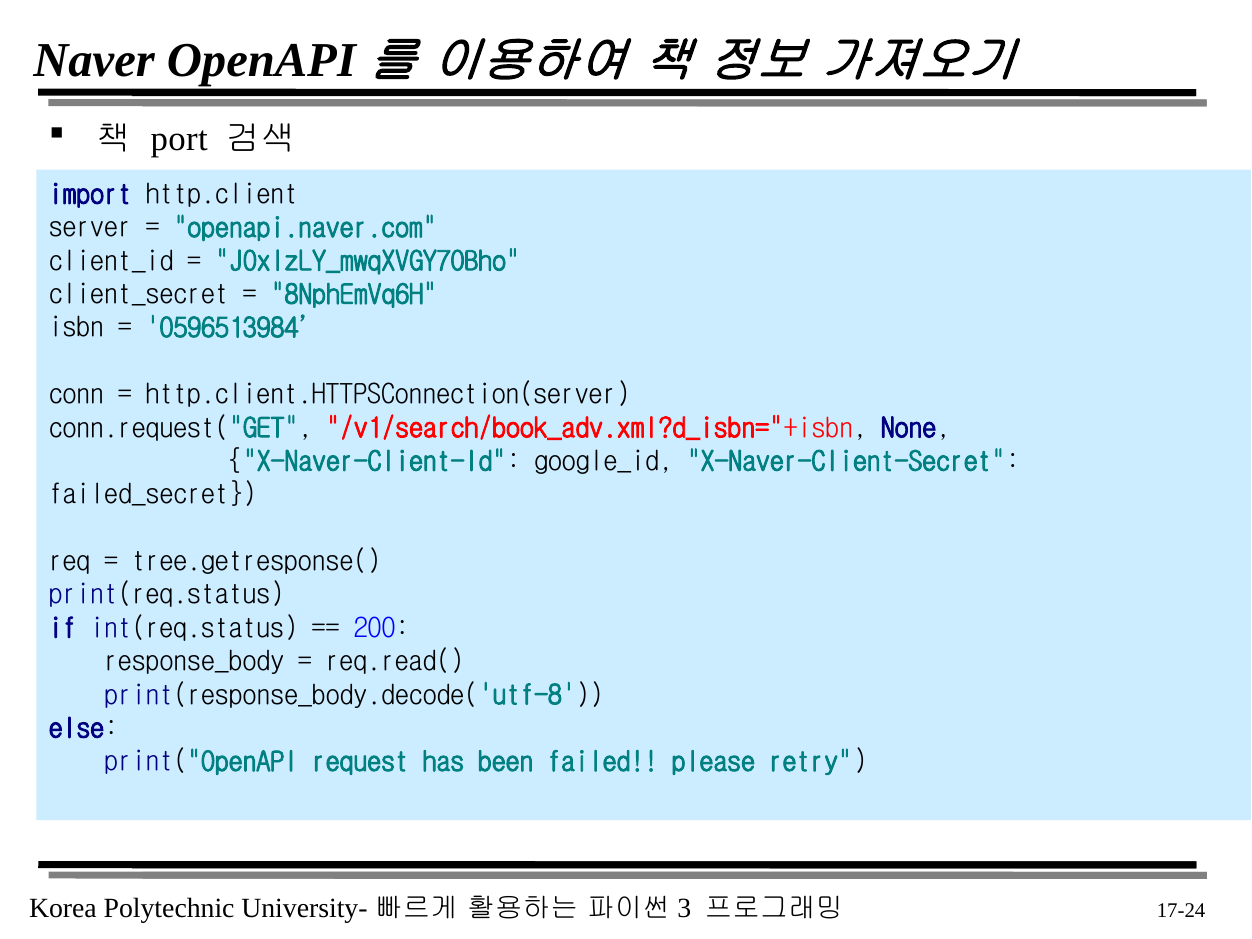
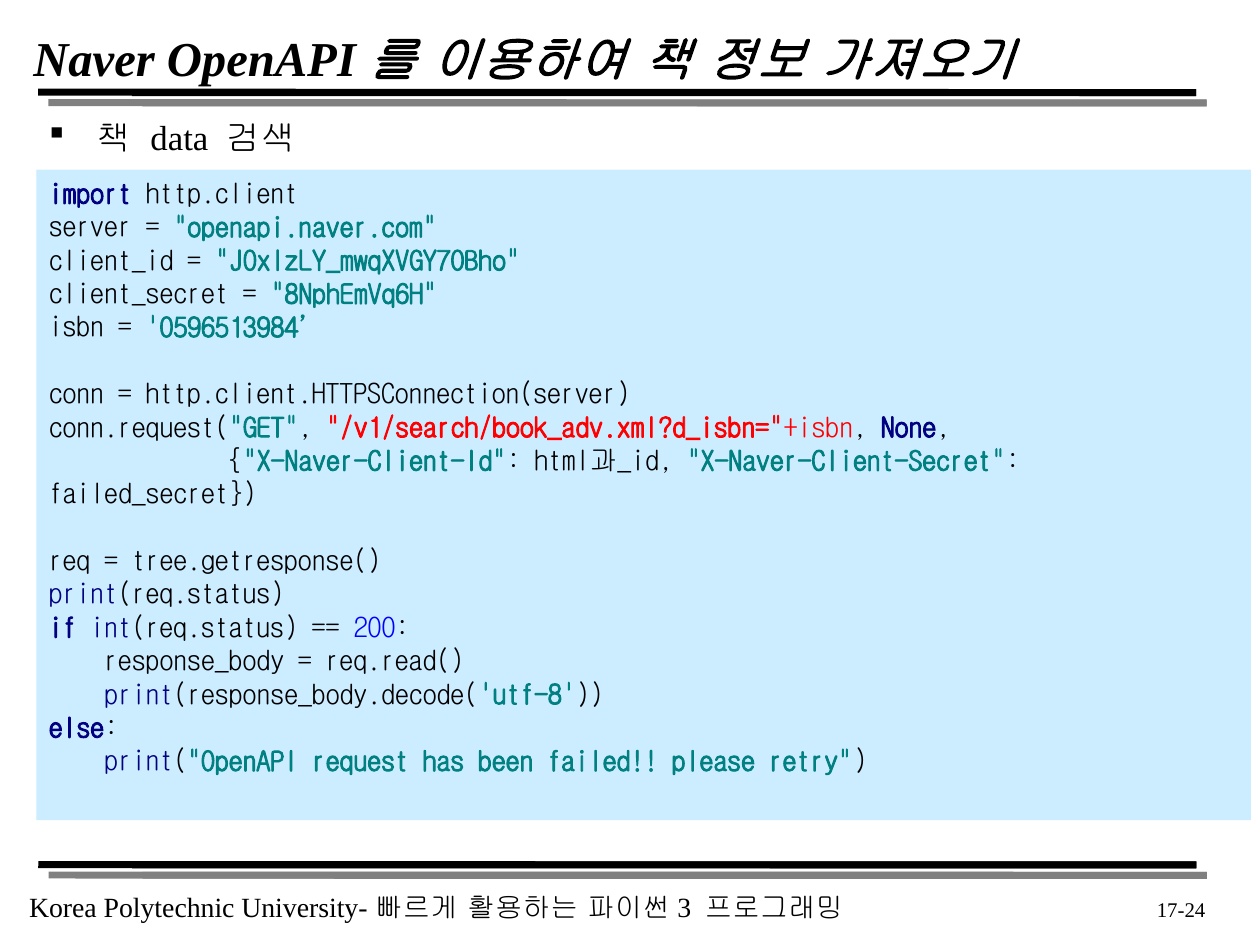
port: port -> data (179, 139)
google_id: google_id -> html과_id (604, 461)
